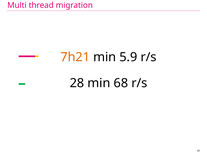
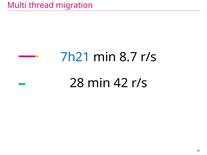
7h21 colour: orange -> blue (75, 57)
5.9: 5.9 -> 8.7 (128, 57)
68: 68 -> 42 (121, 83)
